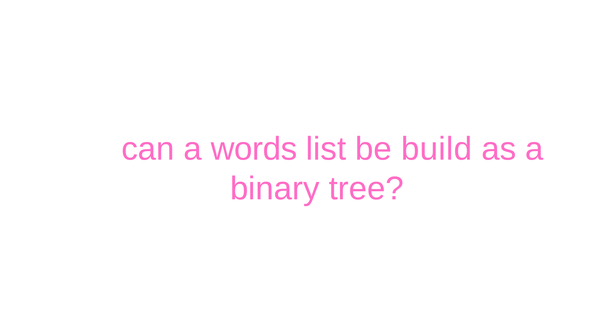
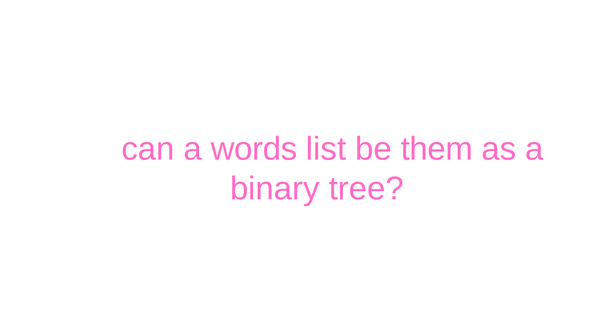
build: build -> them (437, 149)
